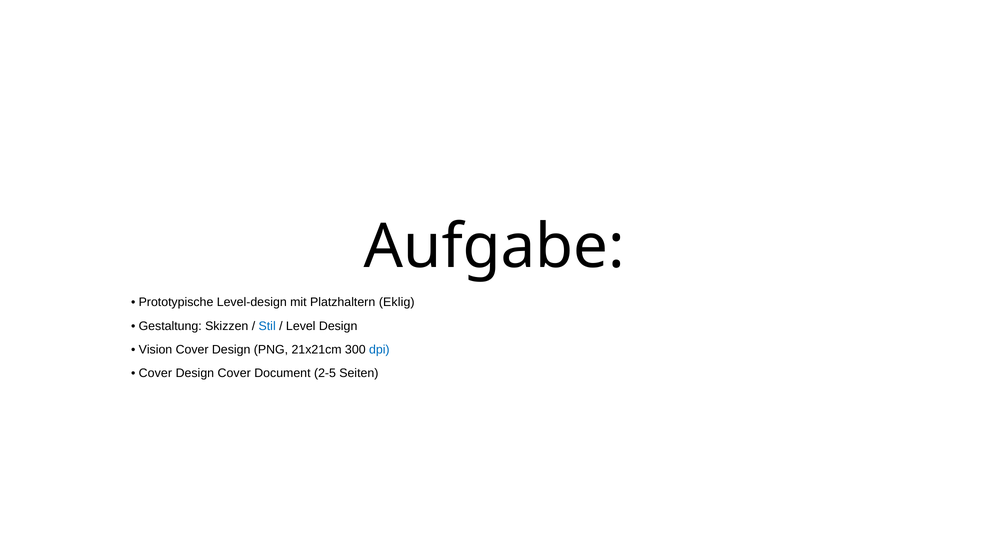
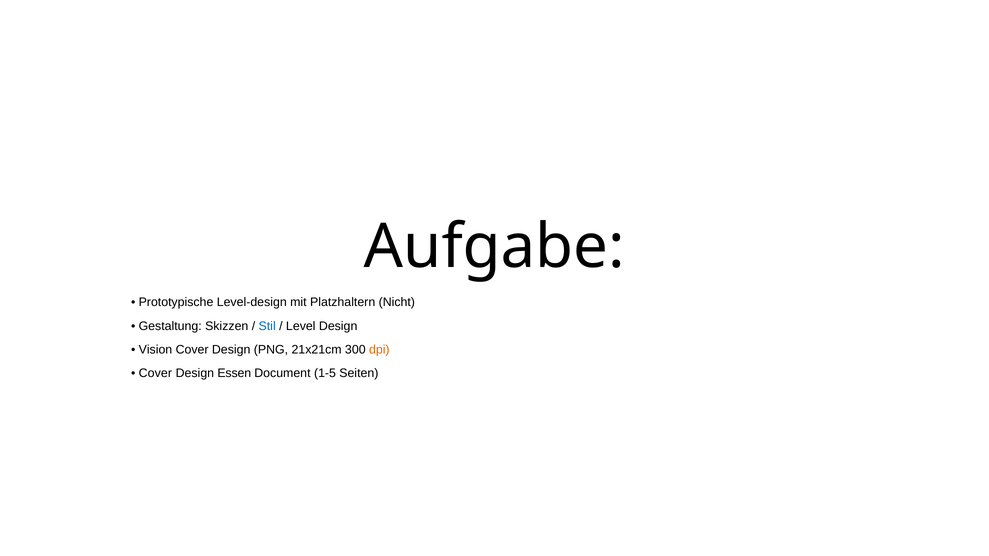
Eklig: Eklig -> Nicht (397, 303)
dpi colour: blue -> orange (379, 350)
Design Cover: Cover -> Essen (234, 373)
2-5: 2-5 -> 1-5 (325, 373)
